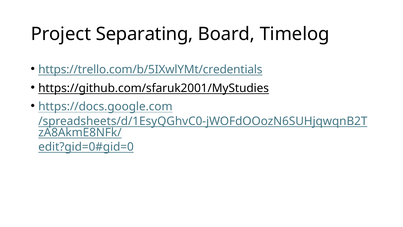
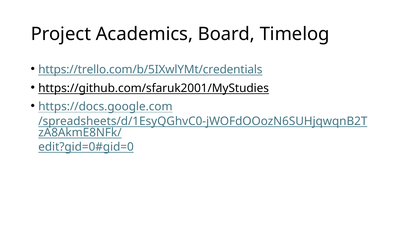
Separating: Separating -> Academics (144, 34)
